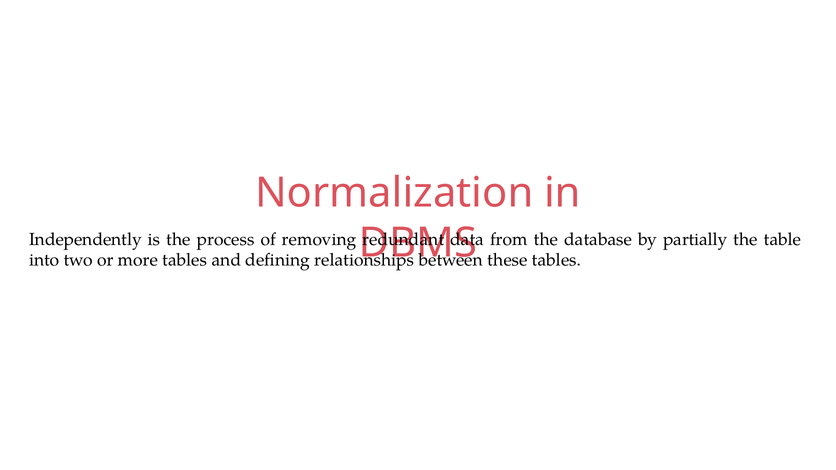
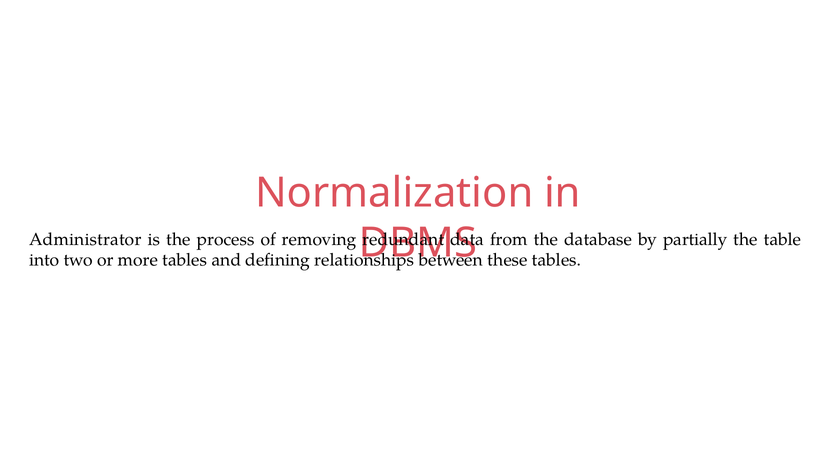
Independently: Independently -> Administrator (85, 239)
